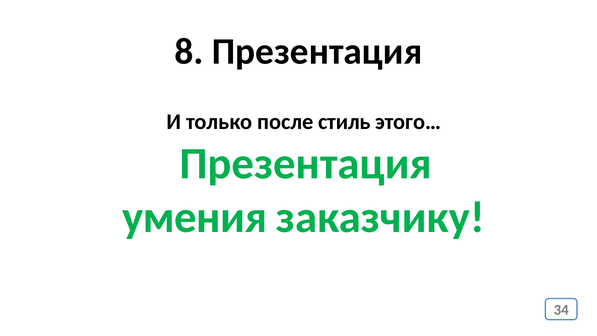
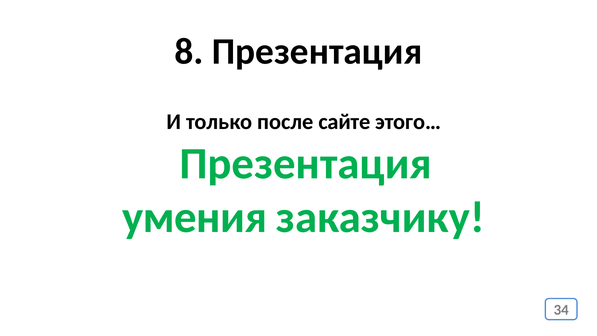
стиль: стиль -> сайте (344, 122)
